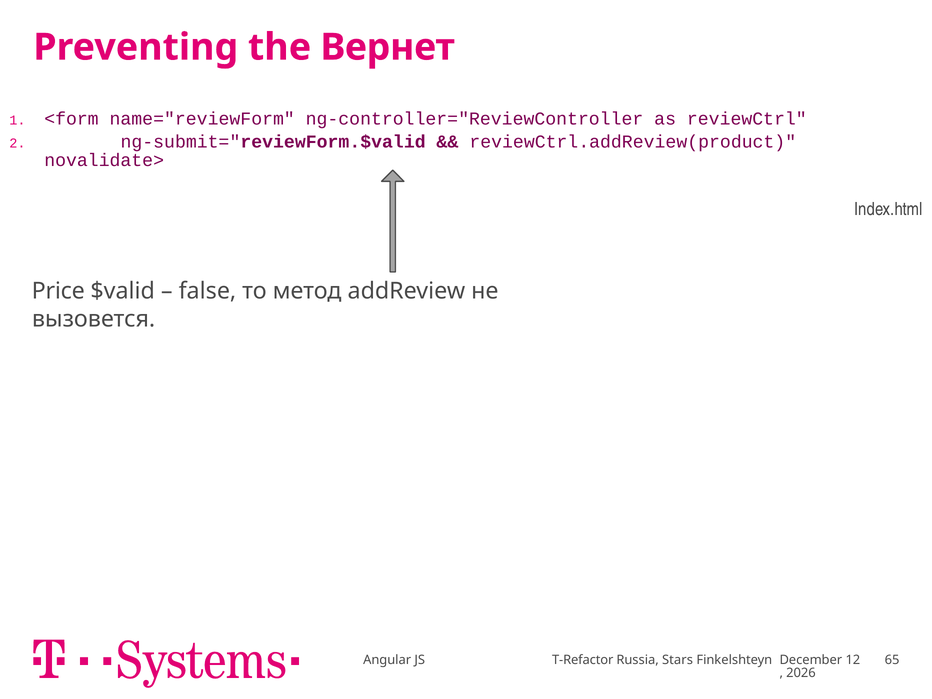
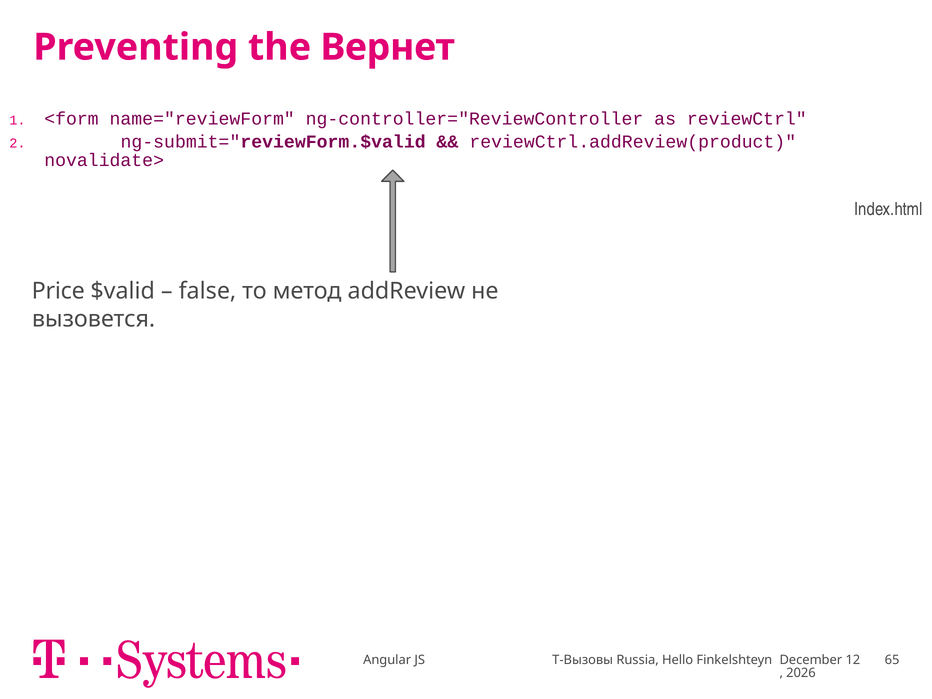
T-Refactor: T-Refactor -> T-Вызовы (583, 660)
Stars: Stars -> Hello (678, 660)
